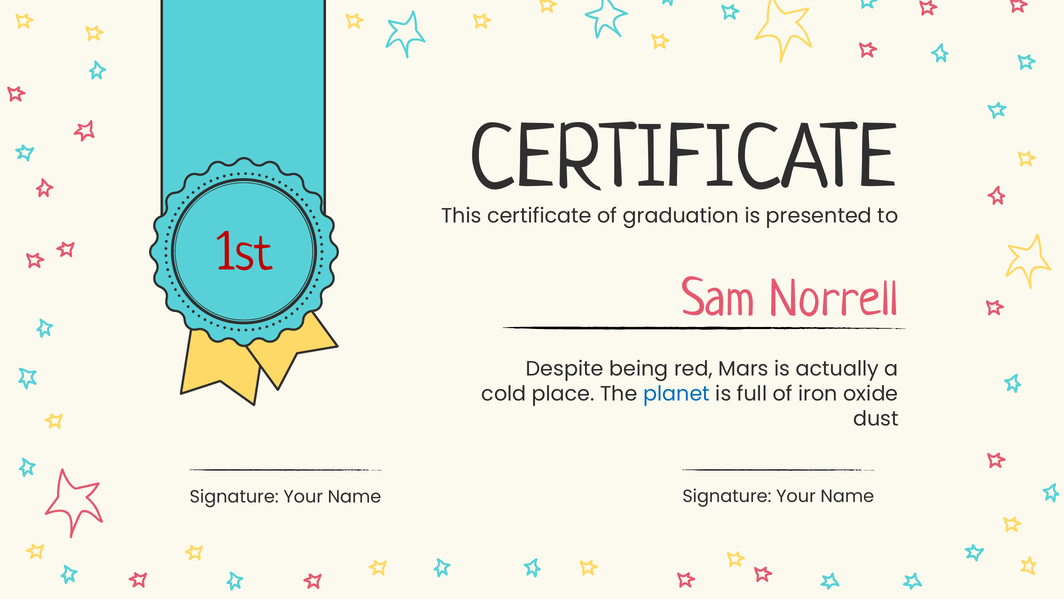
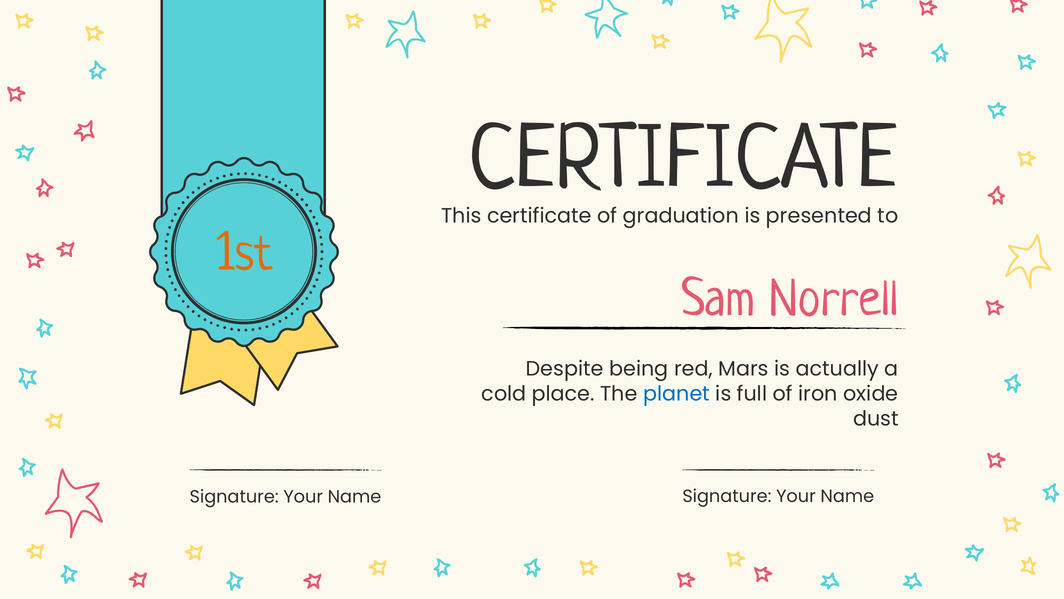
1st colour: red -> orange (245, 252)
